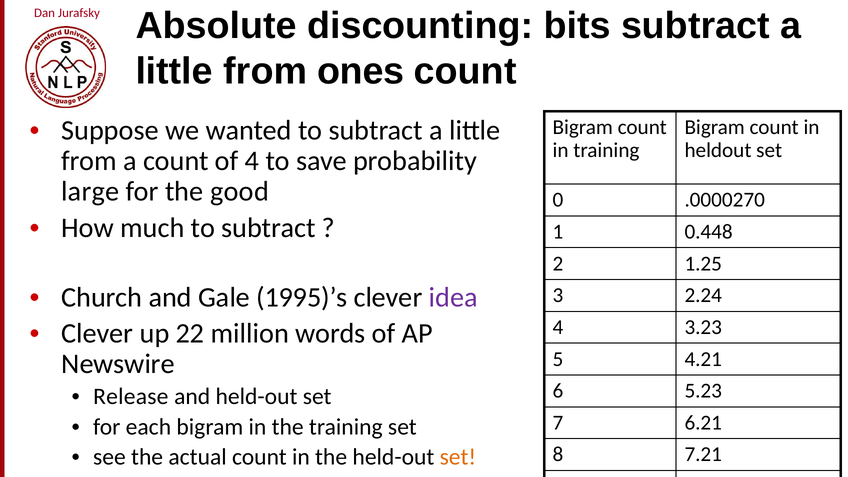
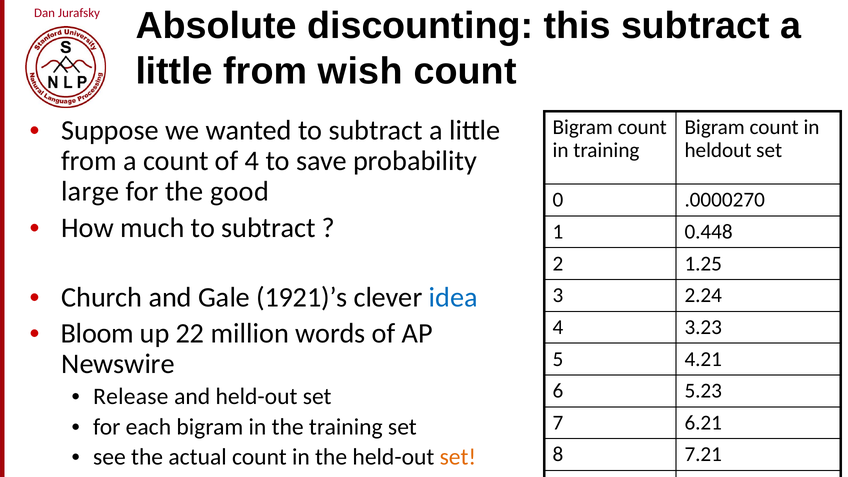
bits: bits -> this (577, 26)
ones: ones -> wish (360, 71)
1995)’s: 1995)’s -> 1921)’s (302, 297)
idea colour: purple -> blue (453, 297)
Clever: Clever -> Bloom (97, 333)
